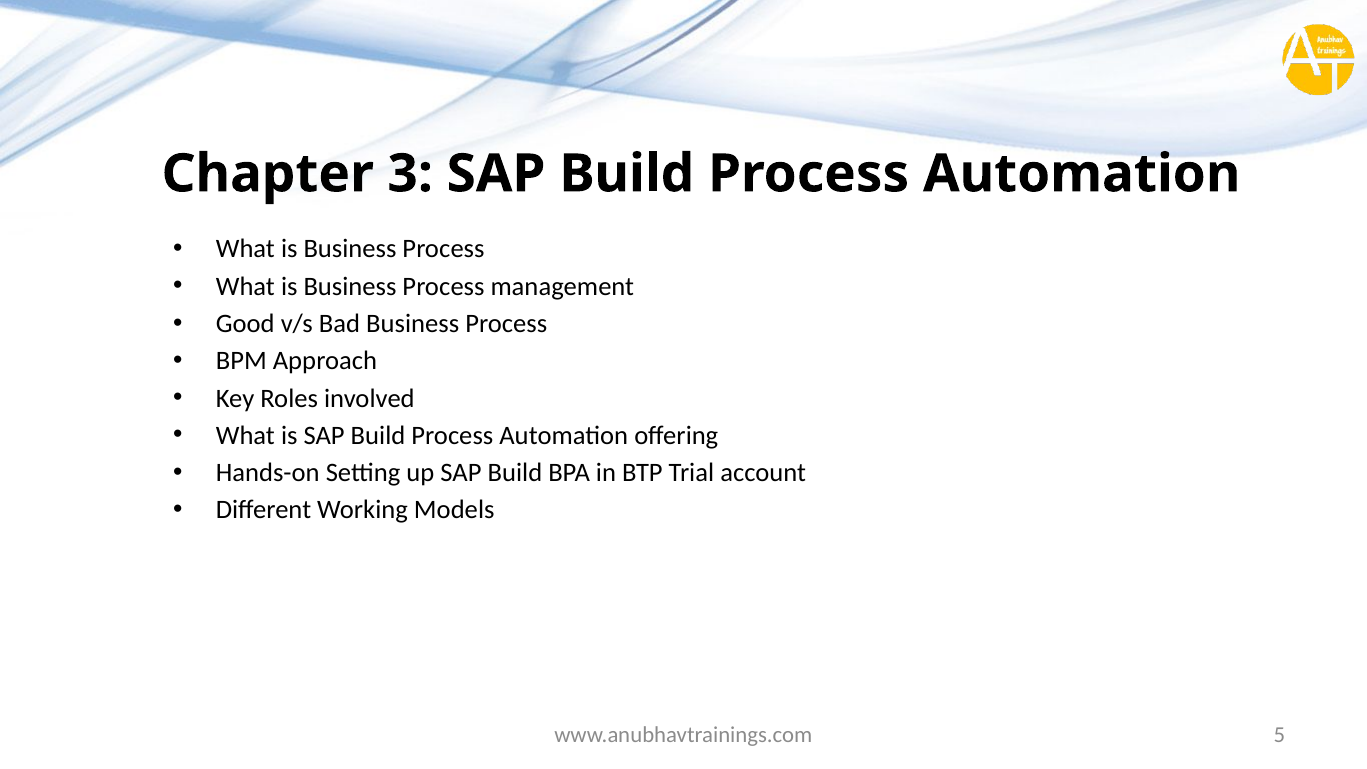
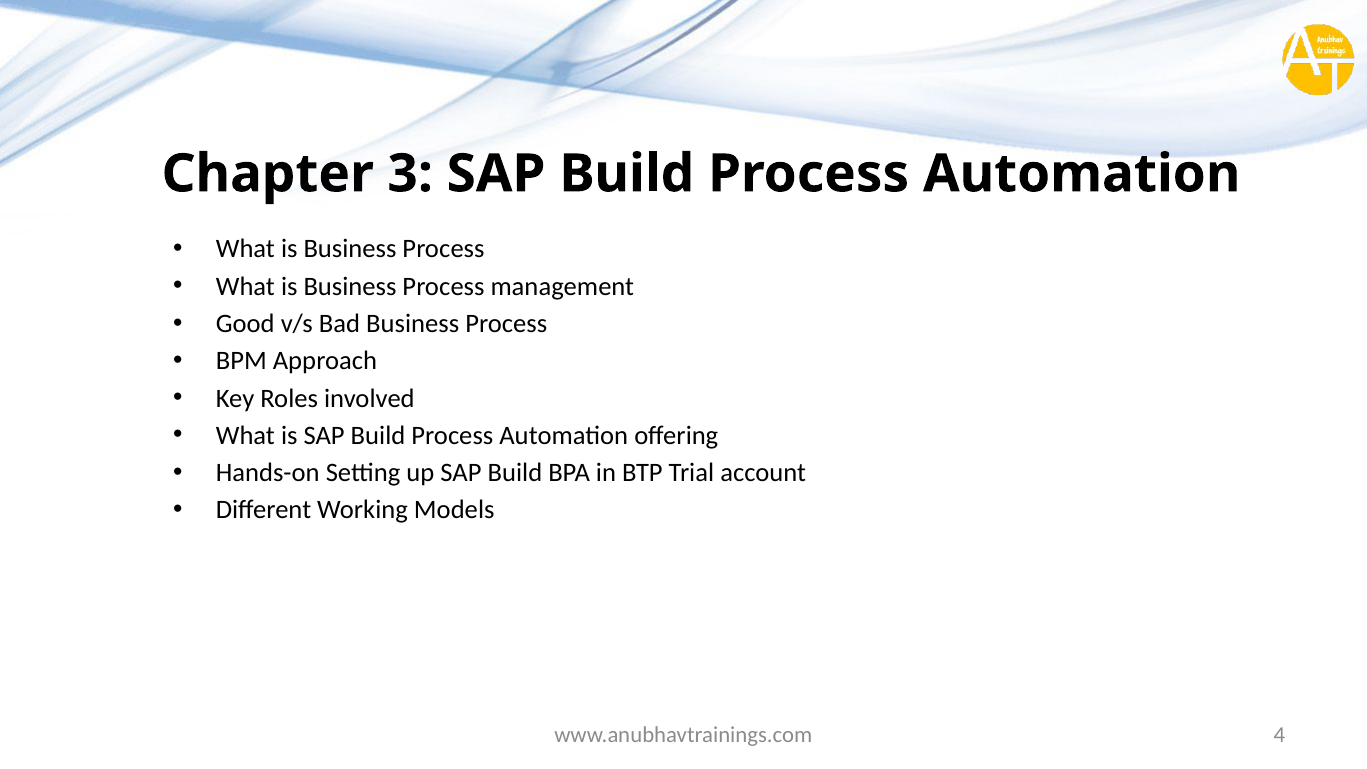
5: 5 -> 4 (1279, 734)
